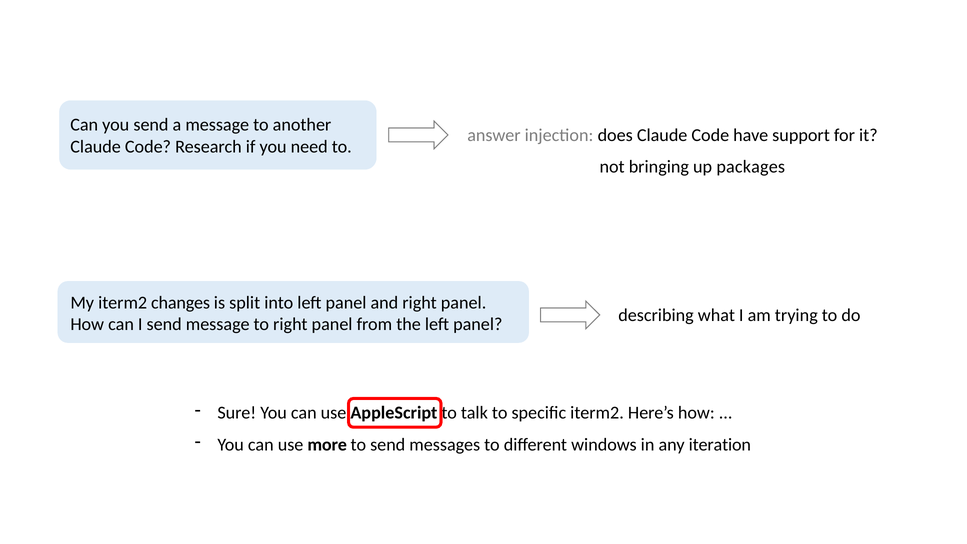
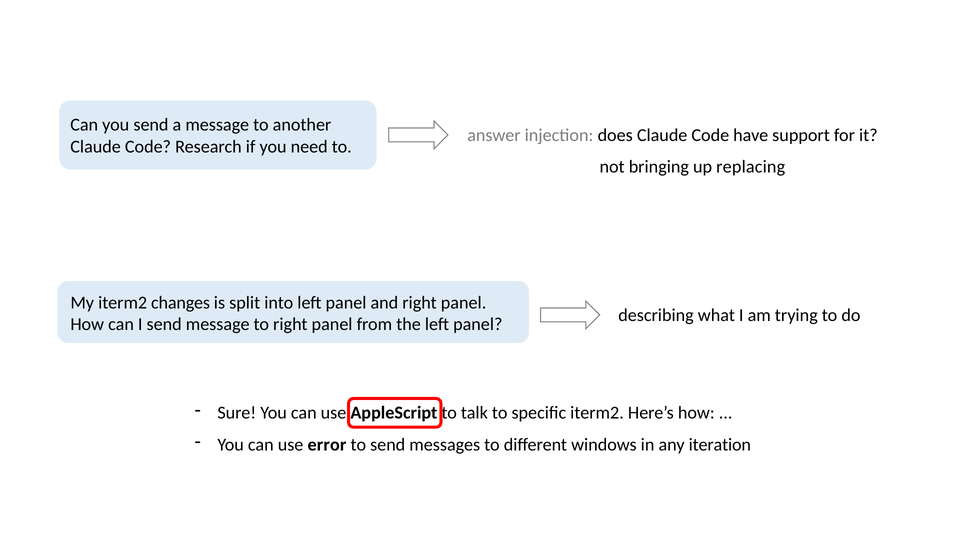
packages: packages -> replacing (751, 167)
more: more -> error (327, 445)
